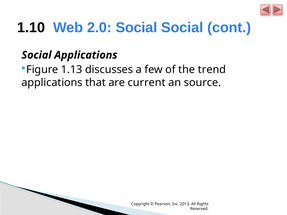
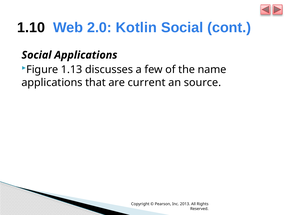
2.0 Social: Social -> Kotlin (136, 28)
trend: trend -> name (212, 70)
